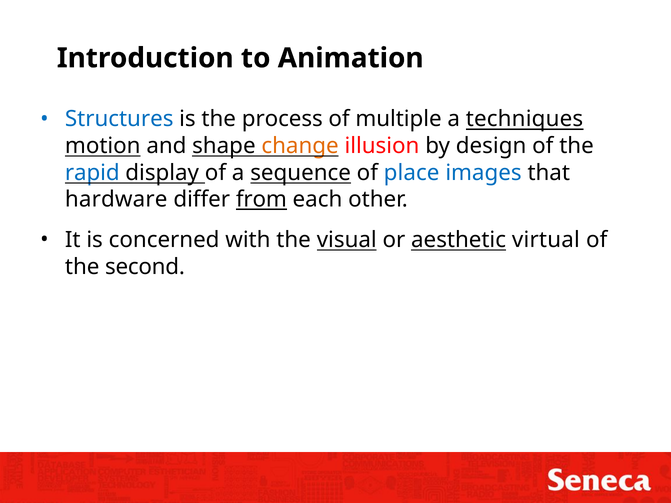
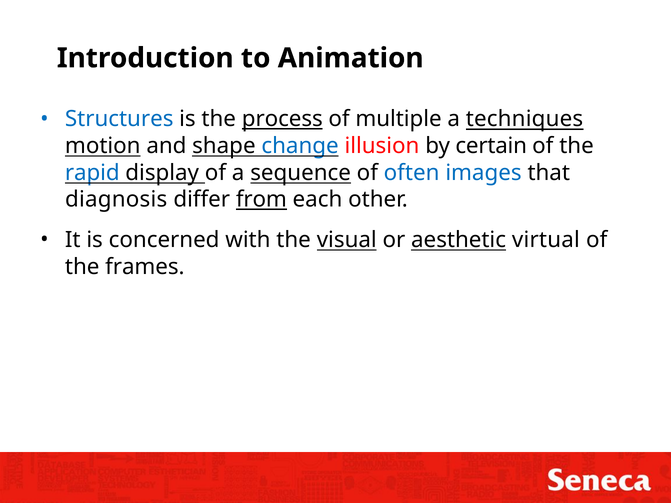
process underline: none -> present (282, 119)
change colour: orange -> blue (300, 146)
design: design -> certain (491, 146)
place: place -> often (412, 173)
hardware: hardware -> diagnosis (116, 200)
second: second -> frames (145, 267)
